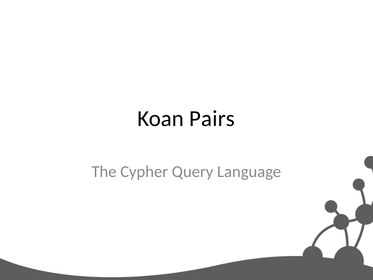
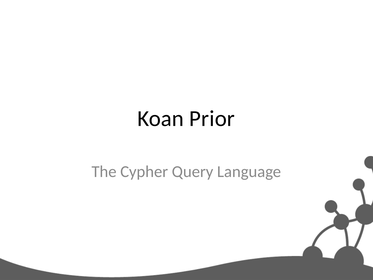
Pairs: Pairs -> Prior (212, 118)
